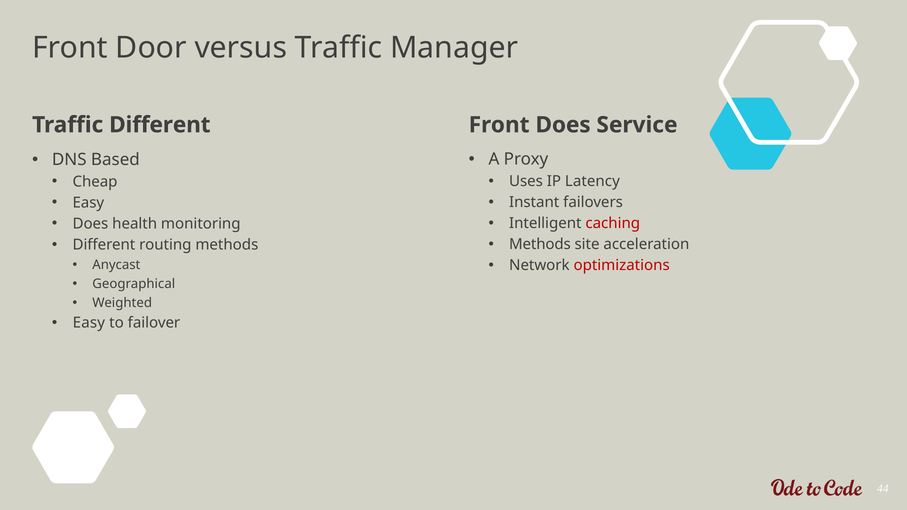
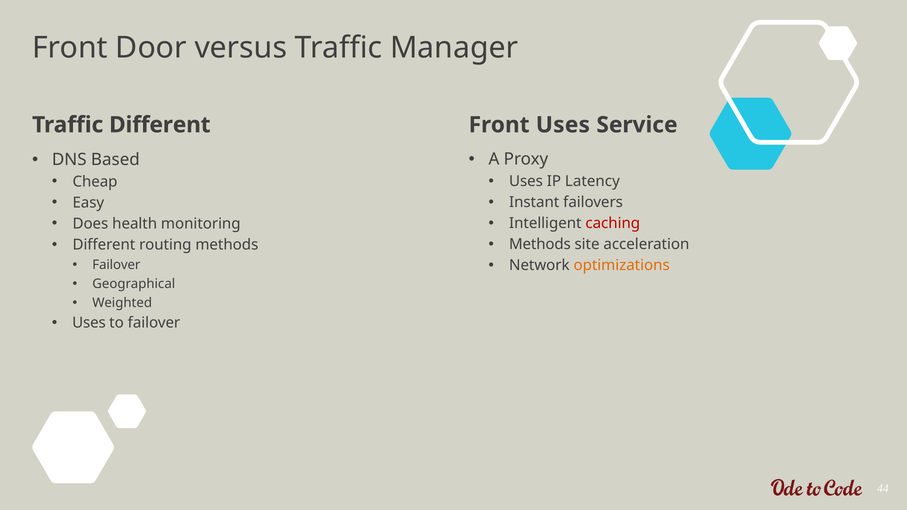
Front Does: Does -> Uses (563, 125)
optimizations colour: red -> orange (622, 266)
Anycast: Anycast -> Failover (116, 265)
Easy: Easy -> Uses (89, 323)
